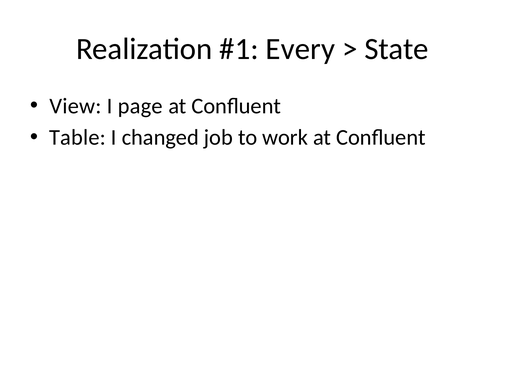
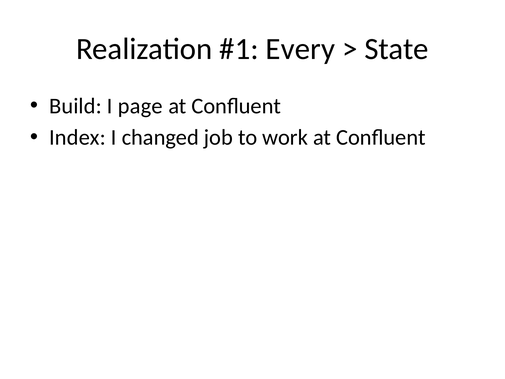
View: View -> Build (75, 106)
Table: Table -> Index (78, 137)
